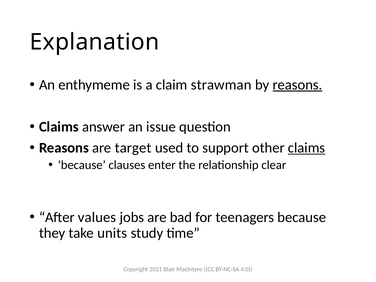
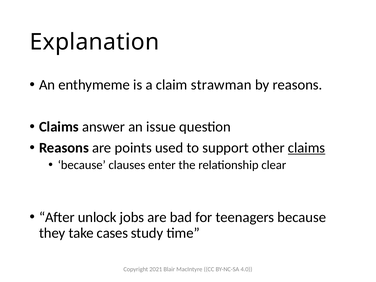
reasons underline: present -> none (297, 85)
target: target -> points (133, 148)
values: values -> unlock (97, 217)
units: units -> cases (112, 233)
